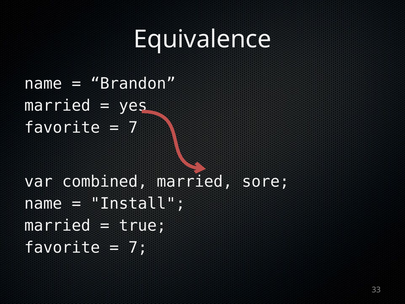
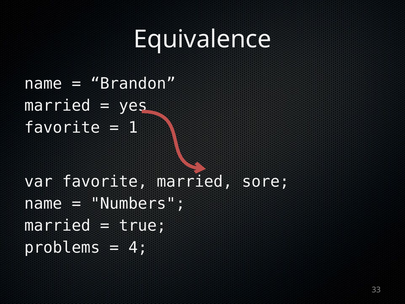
7: 7 -> 1 (133, 127)
var combined: combined -> favorite (105, 181)
Install: Install -> Numbers (138, 203)
favorite: favorite -> problems (62, 248)
7: 7 -> 4 (138, 248)
